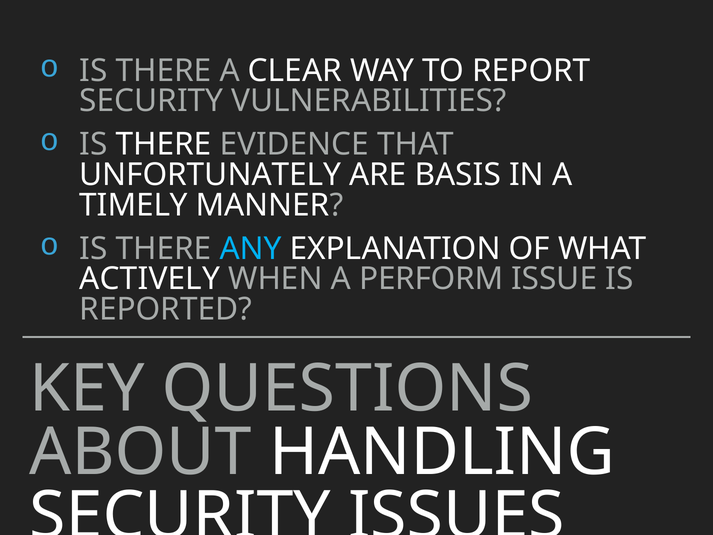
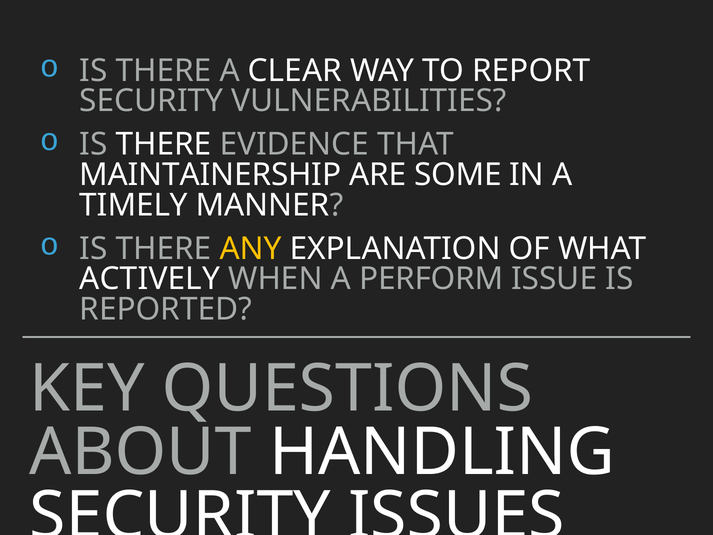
UNFORTUNATELY: UNFORTUNATELY -> MAINTAINERSHIP (210, 175)
BASIS: BASIS -> SOME (458, 175)
ANY colour: light blue -> yellow (251, 249)
